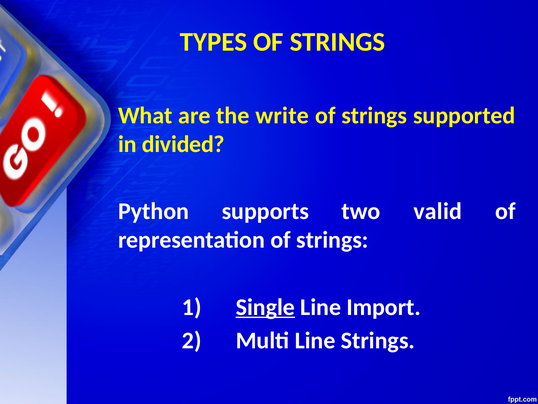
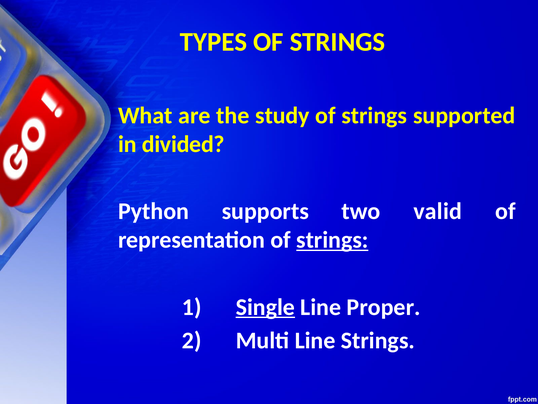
write: write -> study (282, 115)
strings underline: none -> present (332, 240)
Import: Import -> Proper (384, 307)
